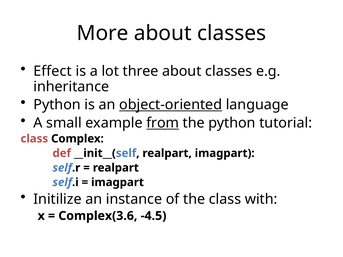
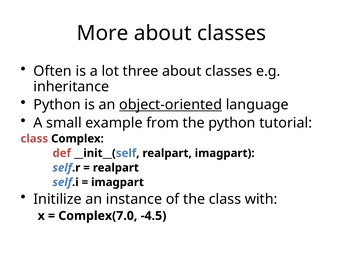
Effect: Effect -> Often (53, 71)
from underline: present -> none (163, 123)
Complex(3.6: Complex(3.6 -> Complex(7.0 (98, 216)
